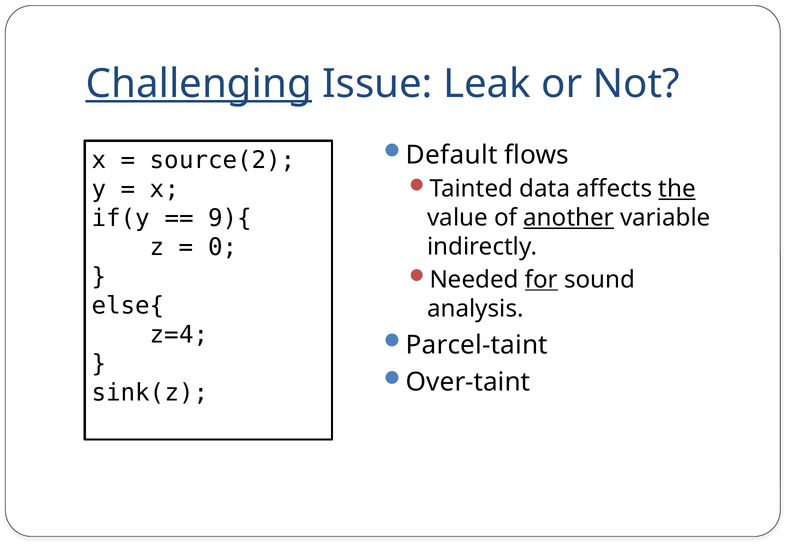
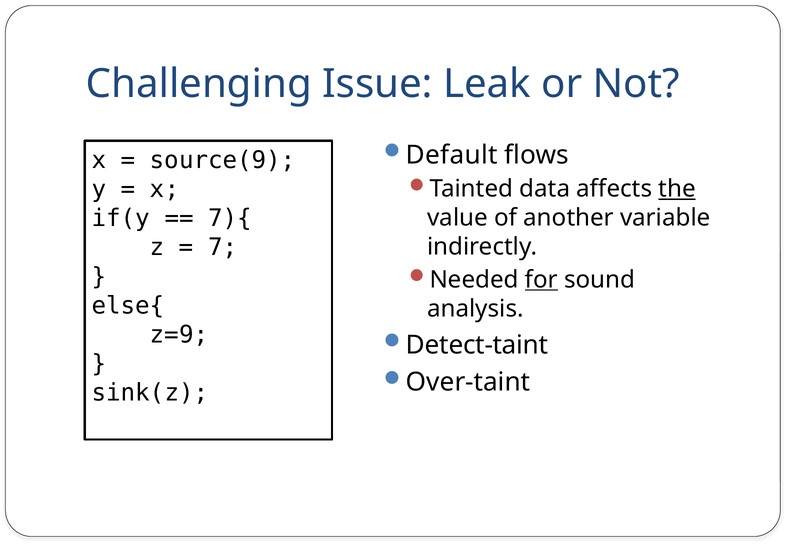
Challenging underline: present -> none (199, 84)
source(2: source(2 -> source(9 (223, 161)
9){: 9){ -> 7){ (230, 219)
another underline: present -> none (569, 218)
0: 0 -> 7 (223, 248)
z=4: z=4 -> z=9 (179, 335)
Parcel-taint: Parcel-taint -> Detect-taint (477, 345)
